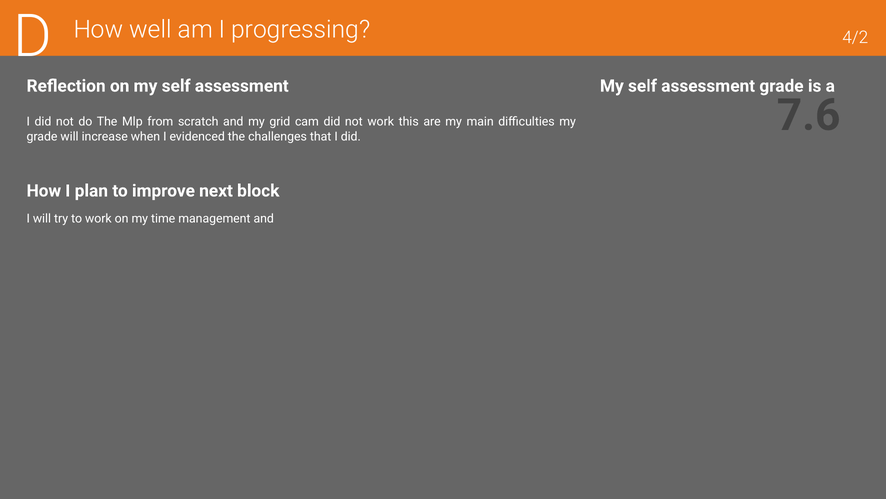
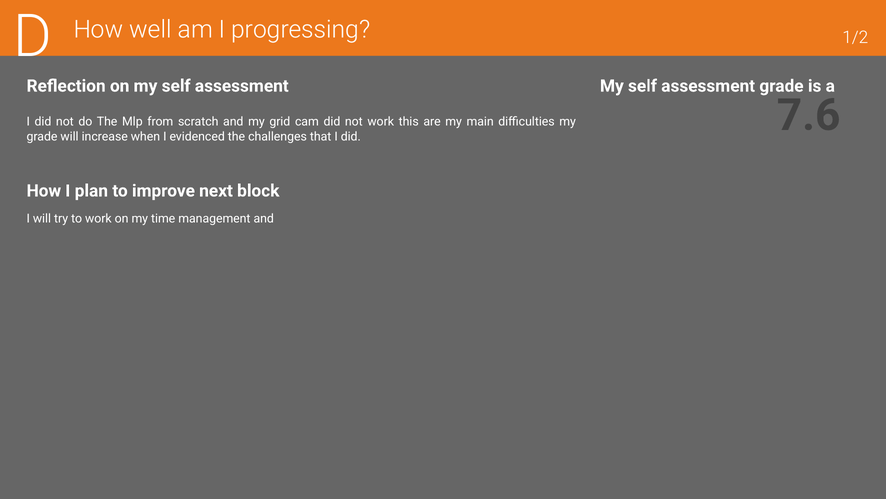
4/2: 4/2 -> 1/2 (855, 37)
